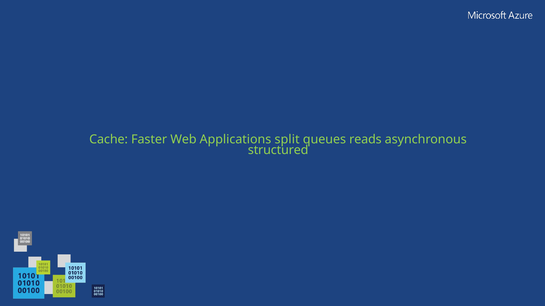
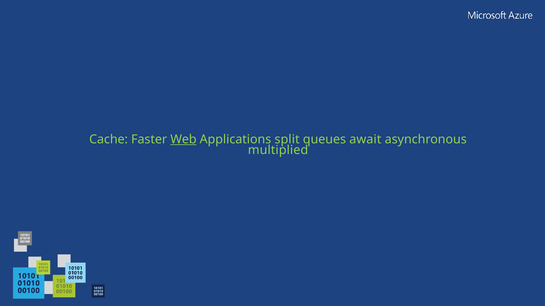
Web underline: none -> present (183, 140)
reads: reads -> await (365, 140)
structured: structured -> multiplied (278, 150)
